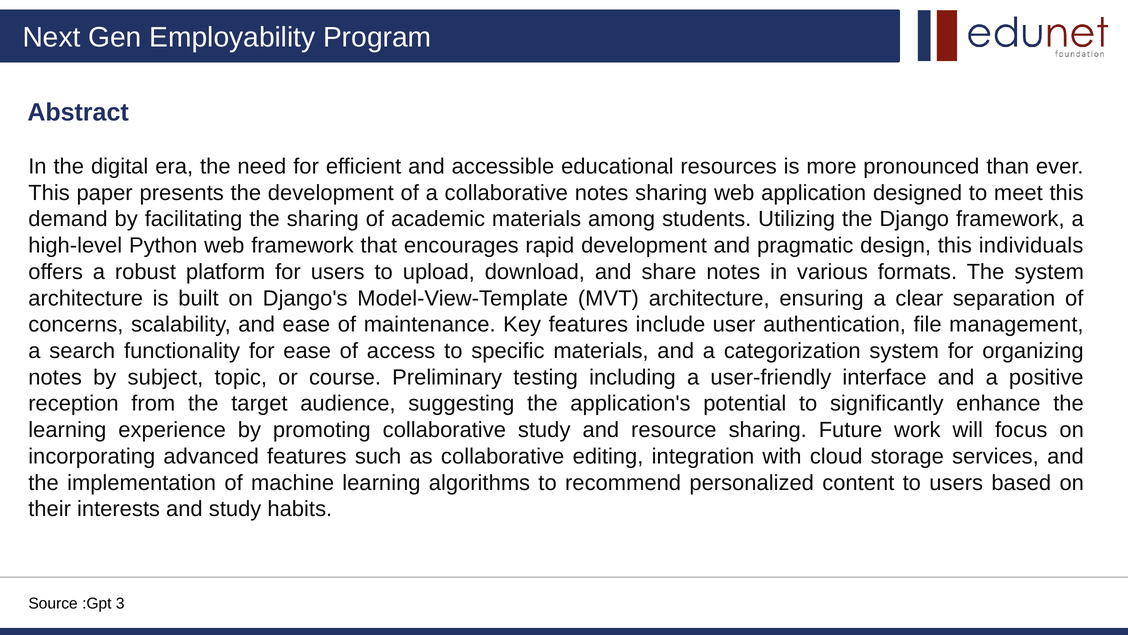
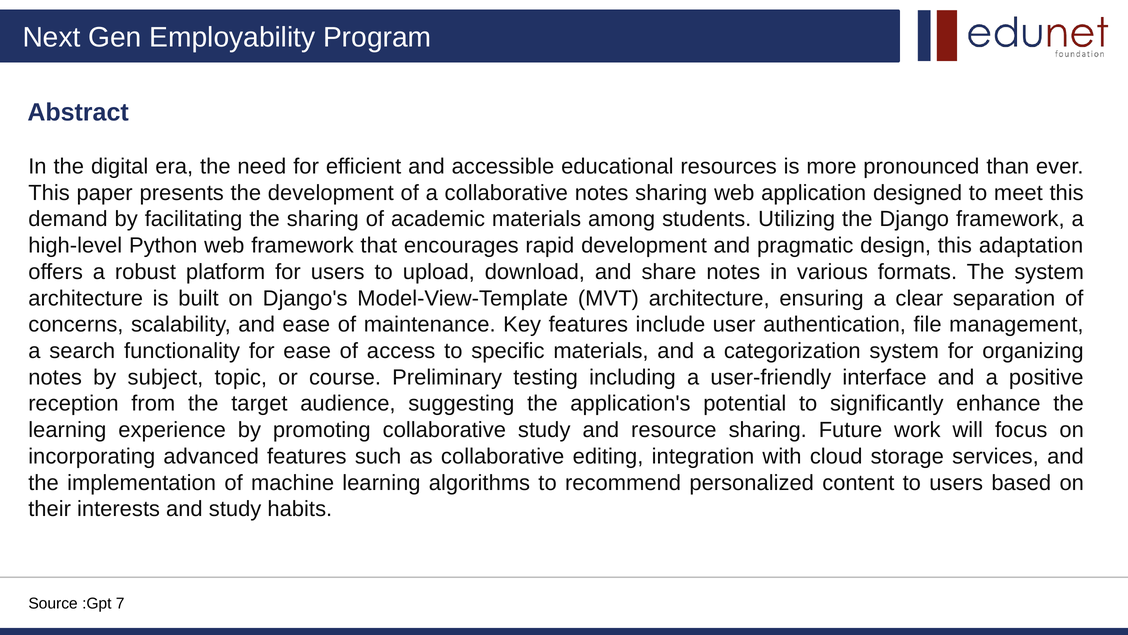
individuals: individuals -> adaptation (1031, 245)
3: 3 -> 7 (120, 603)
